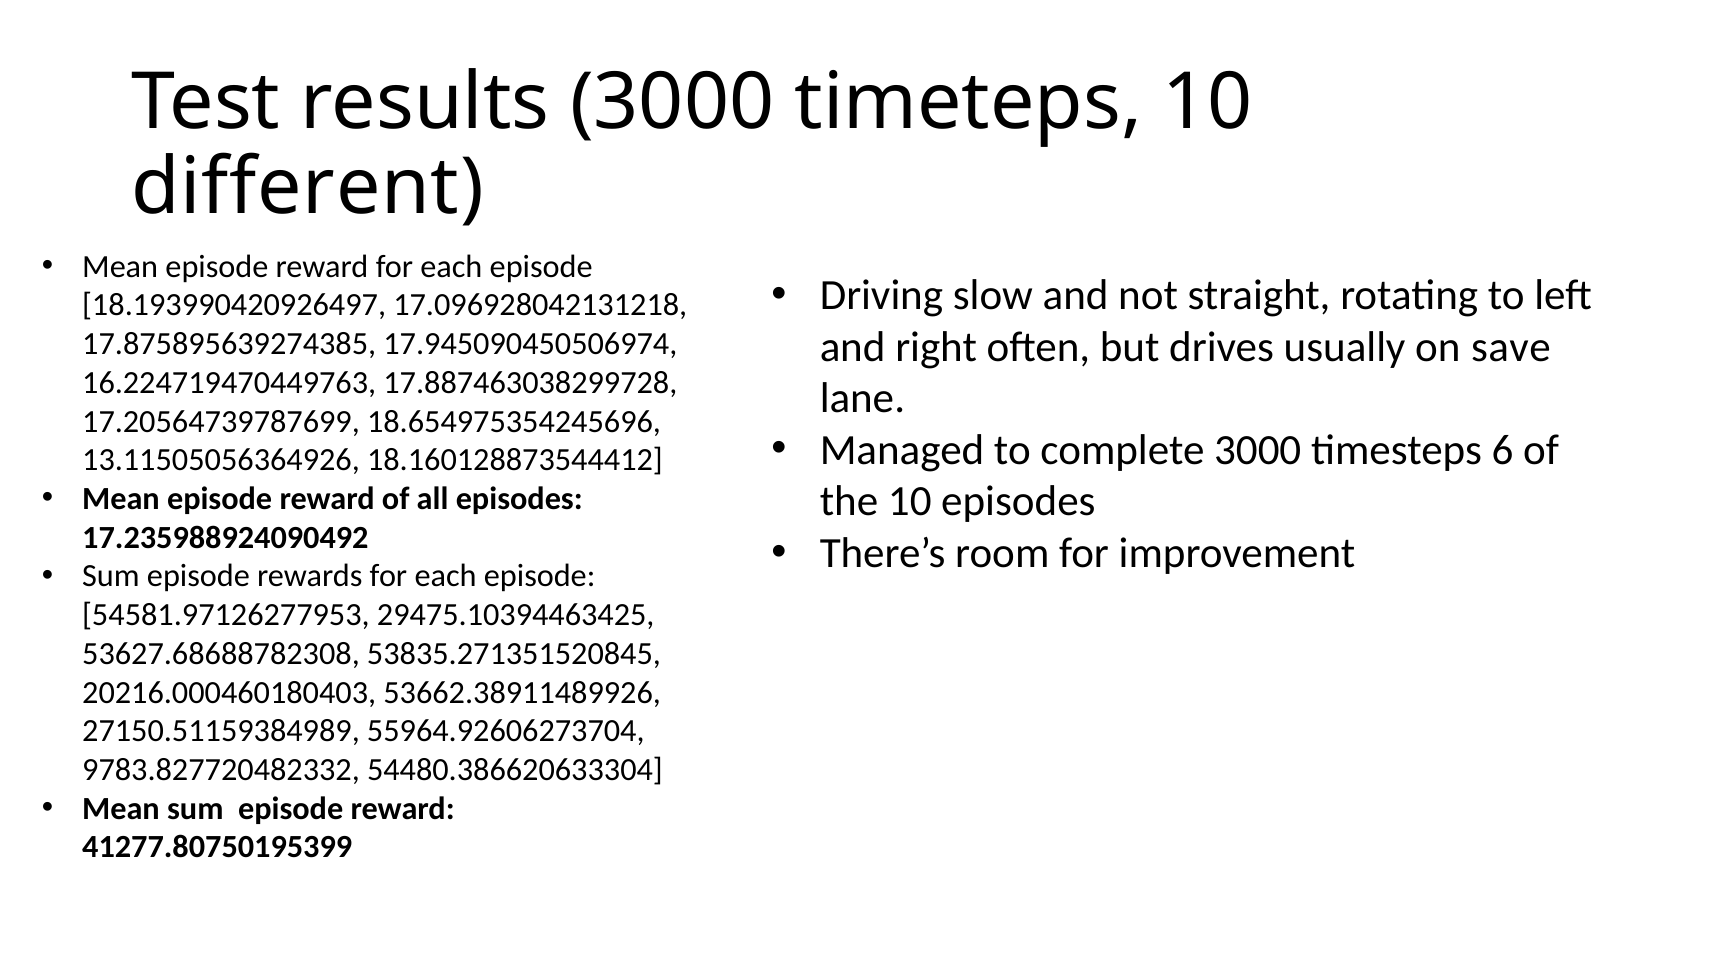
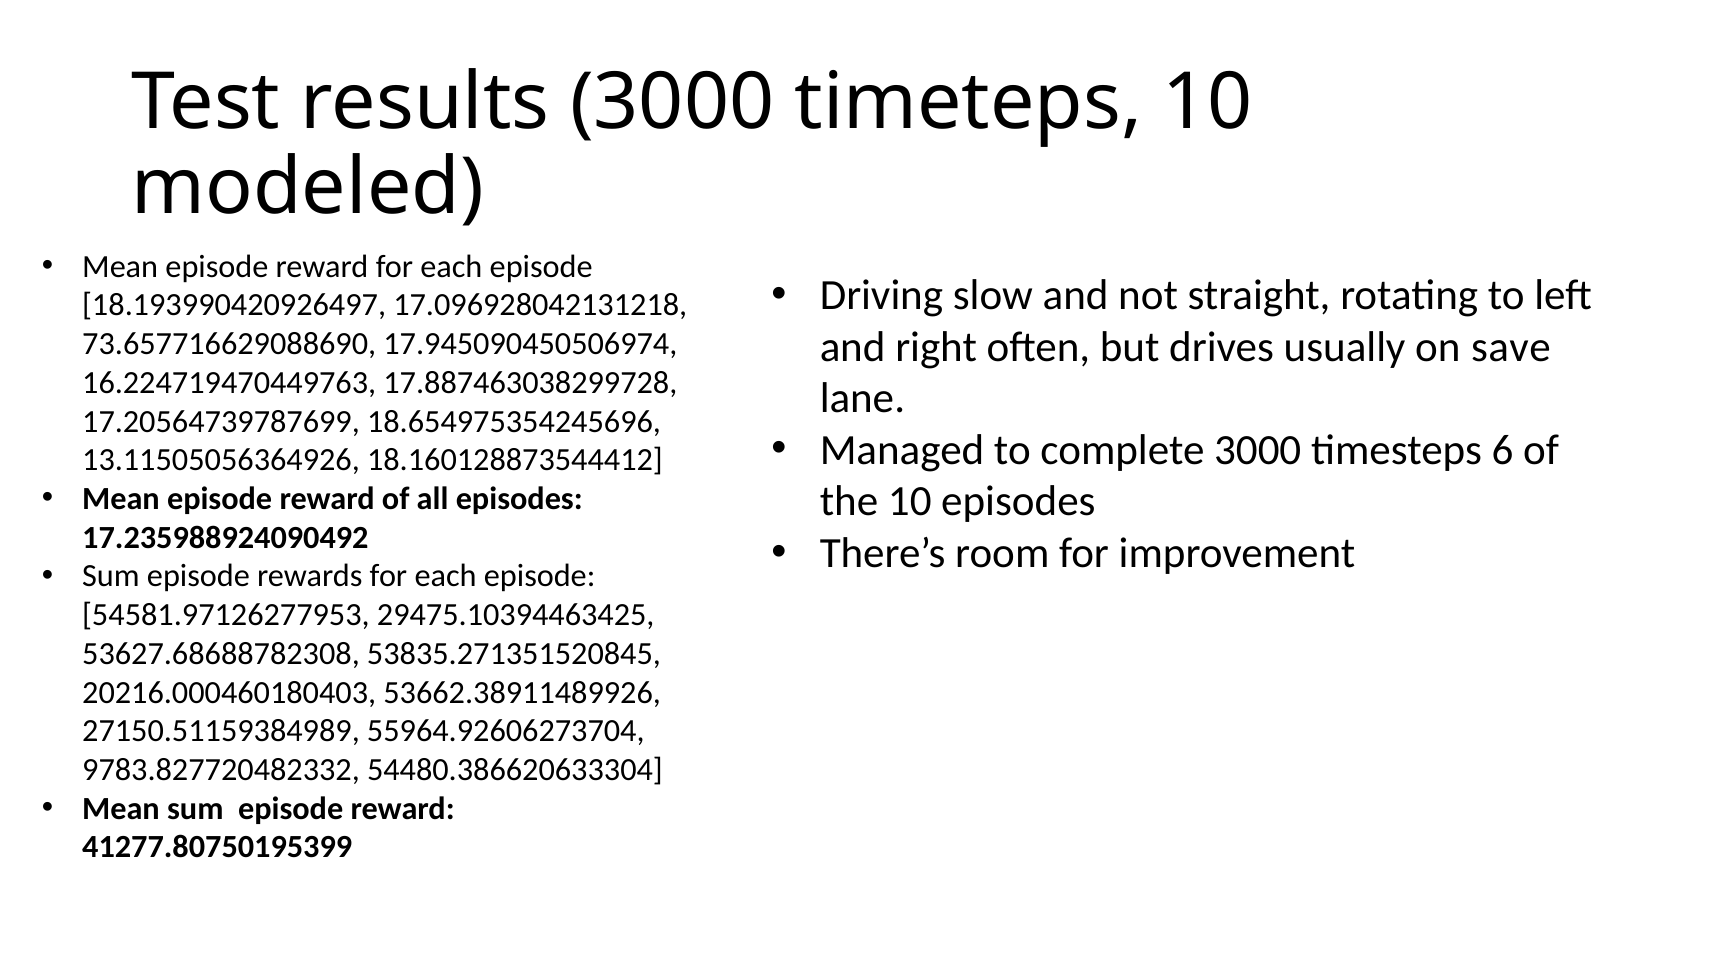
different: different -> modeled (308, 187)
17.875895639274385: 17.875895639274385 -> 73.657716629088690 (229, 344)
